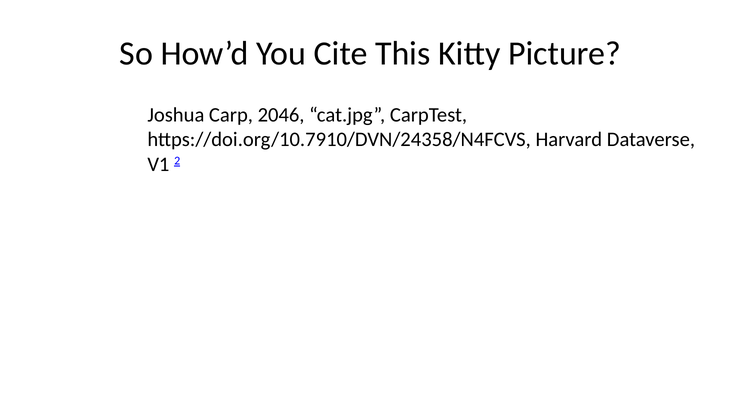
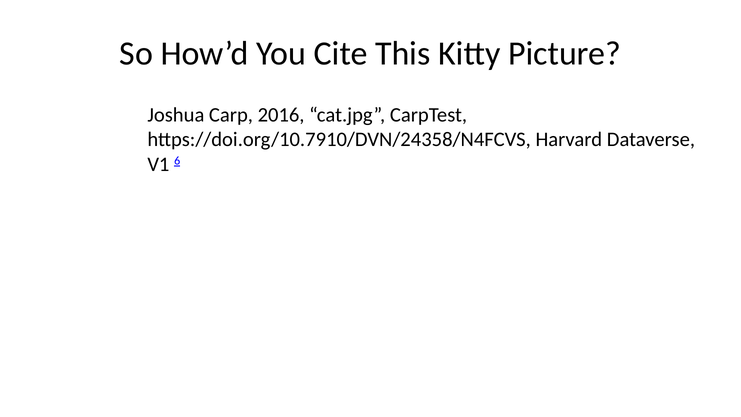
2046: 2046 -> 2016 (281, 115)
2: 2 -> 6 (177, 161)
